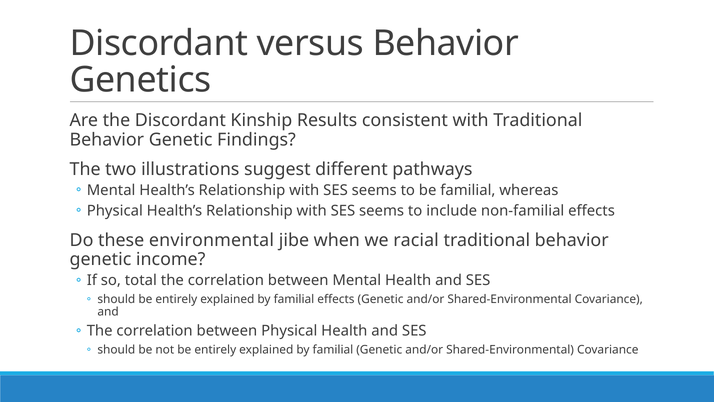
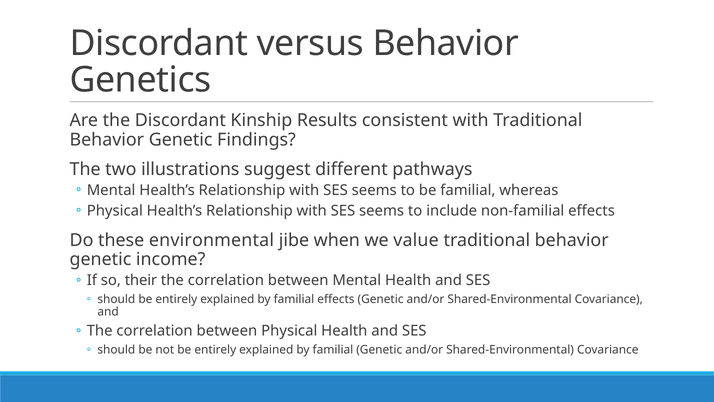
racial: racial -> value (416, 240)
total: total -> their (141, 280)
